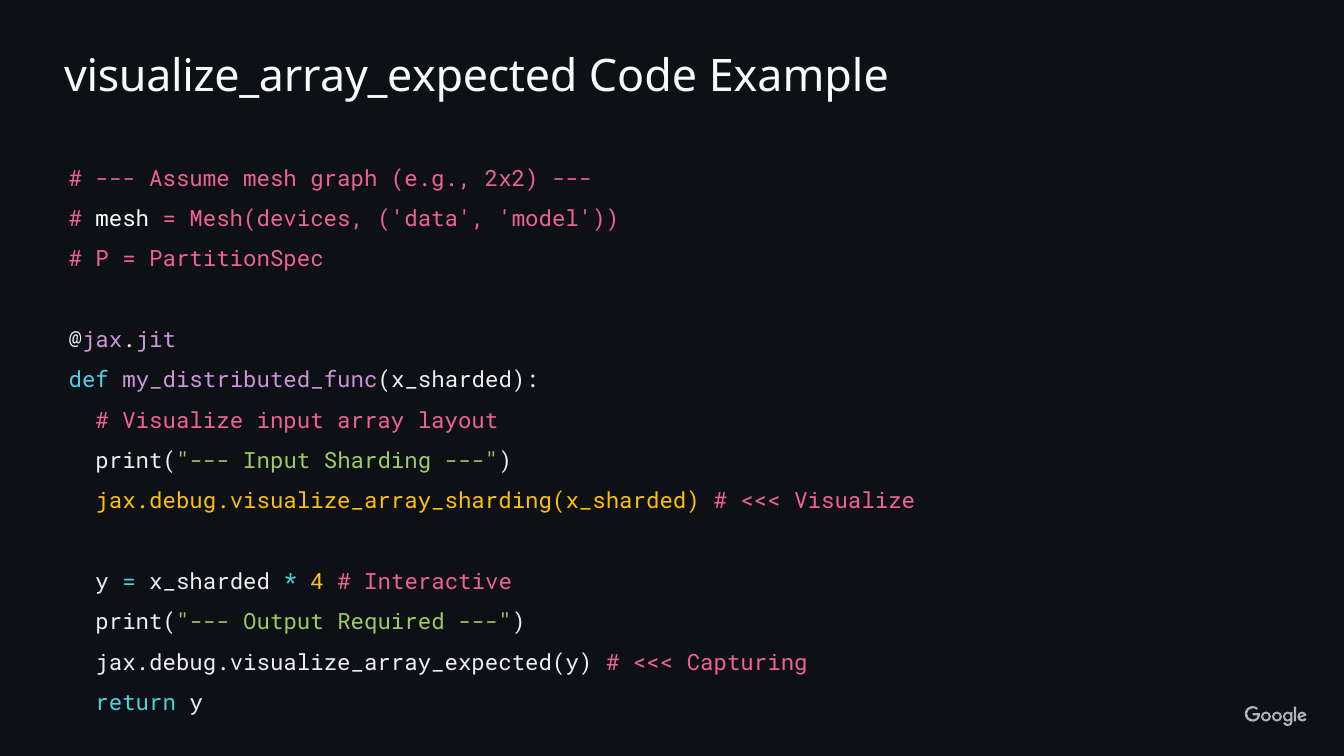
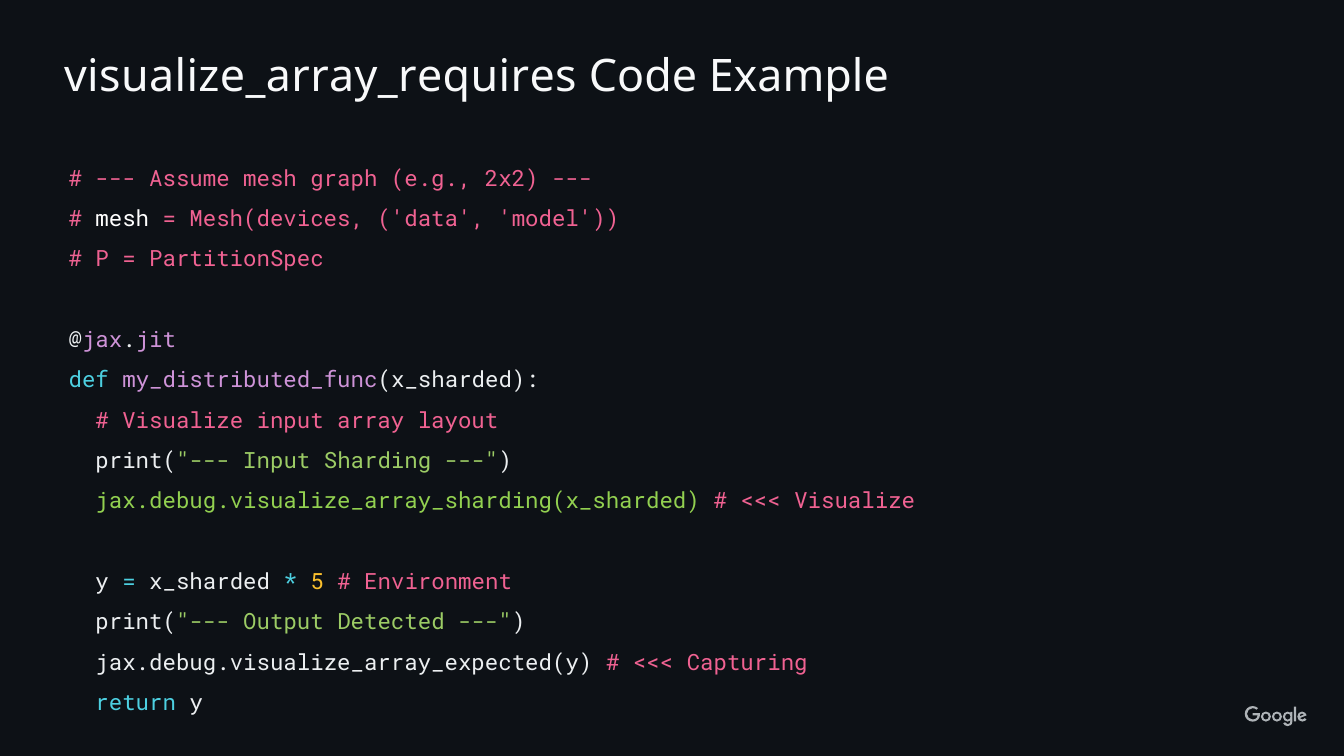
visualize_array_expected: visualize_array_expected -> visualize_array_requires (320, 76)
jax.debug.visualize_array_sharding(x_sharded colour: yellow -> light green (398, 502)
4: 4 -> 5 (317, 582)
Interactive: Interactive -> Environment (438, 582)
Required: Required -> Detected (391, 622)
